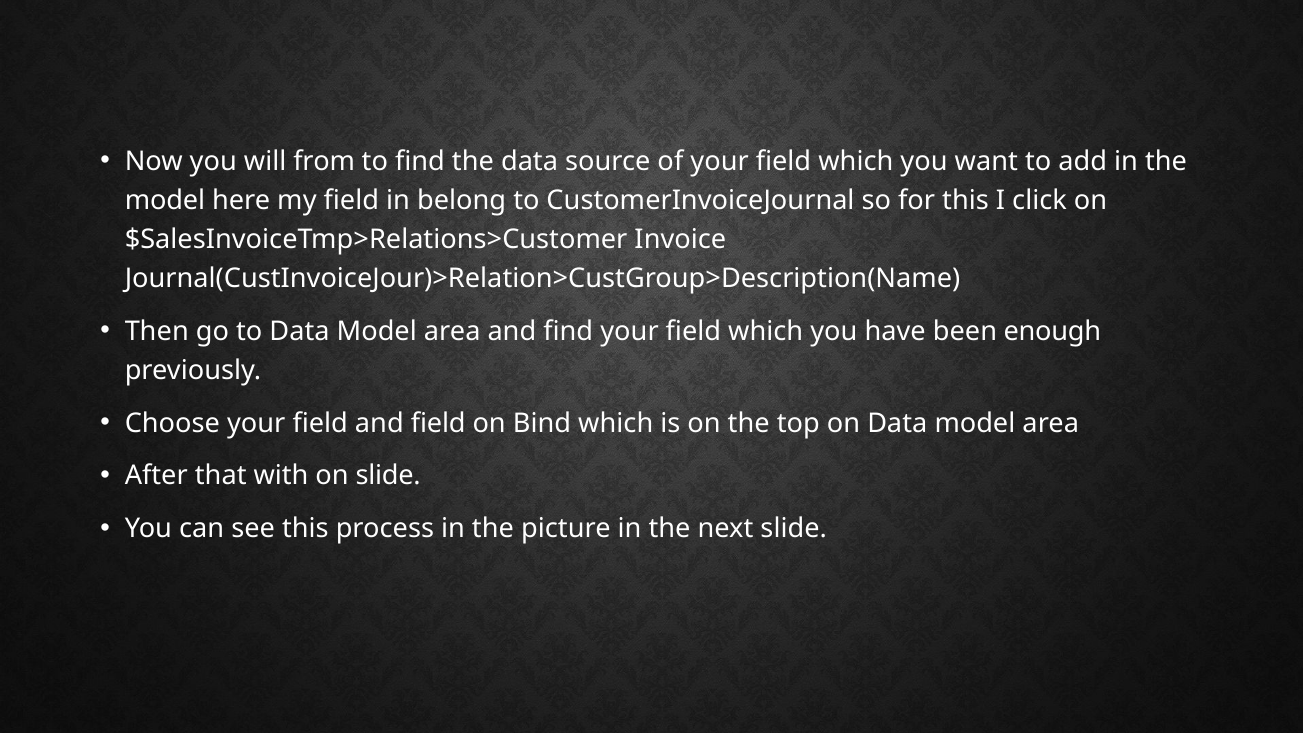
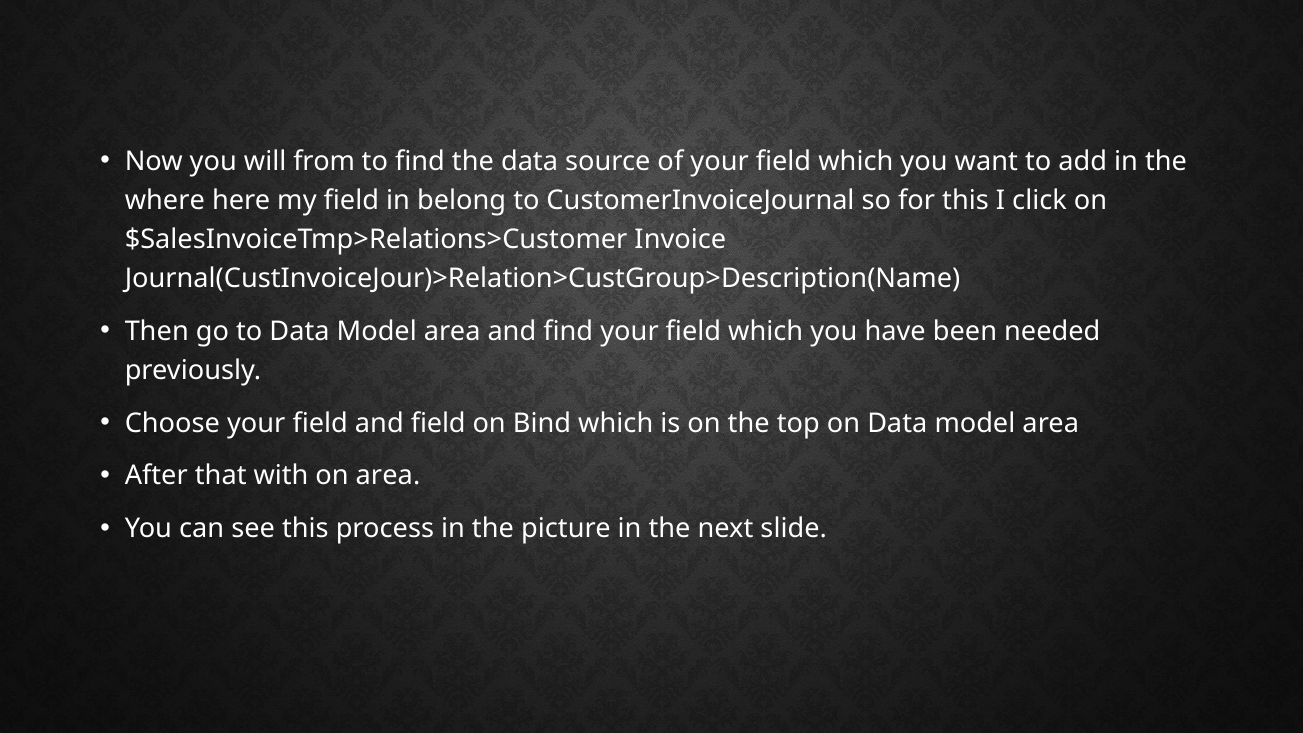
model: model -> where (165, 200)
enough: enough -> needed (1052, 331)
on slide: slide -> area (388, 476)
